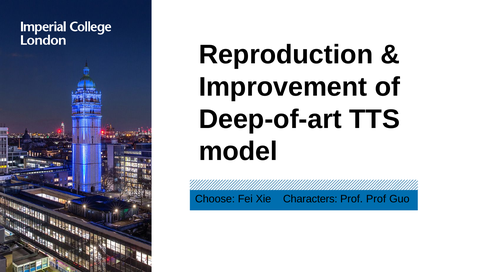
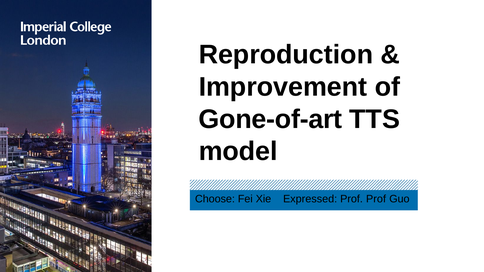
Deep-of-art: Deep-of-art -> Gone-of-art (270, 119)
Characters: Characters -> Expressed (310, 199)
